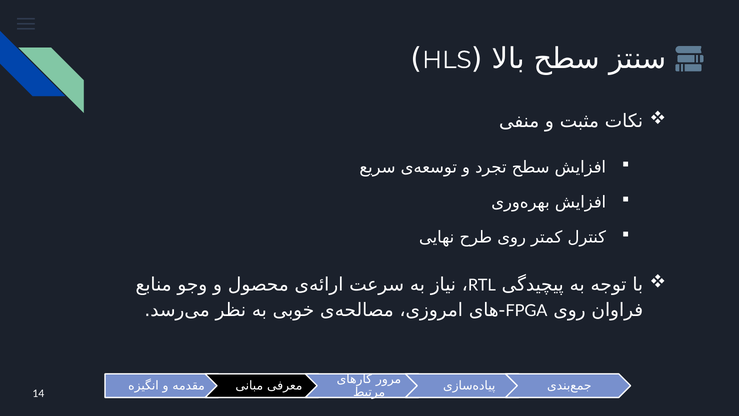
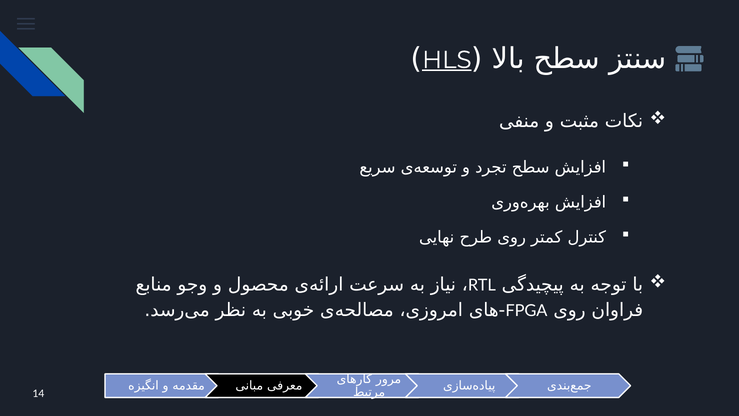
HLS underline: none -> present (447, 60)
